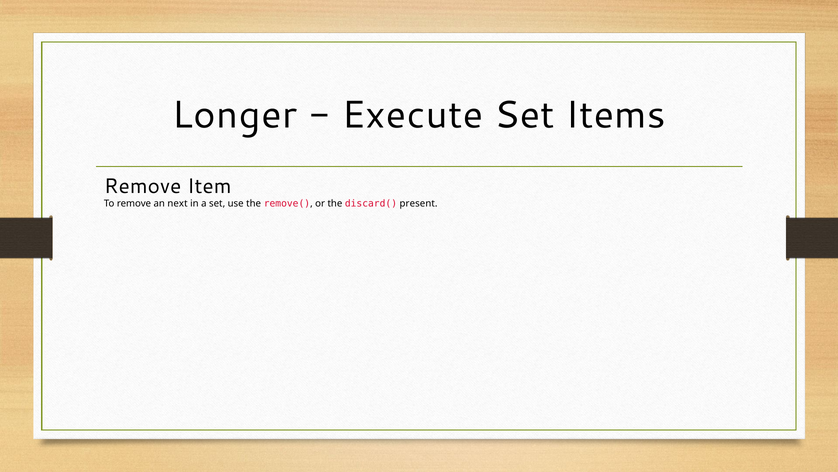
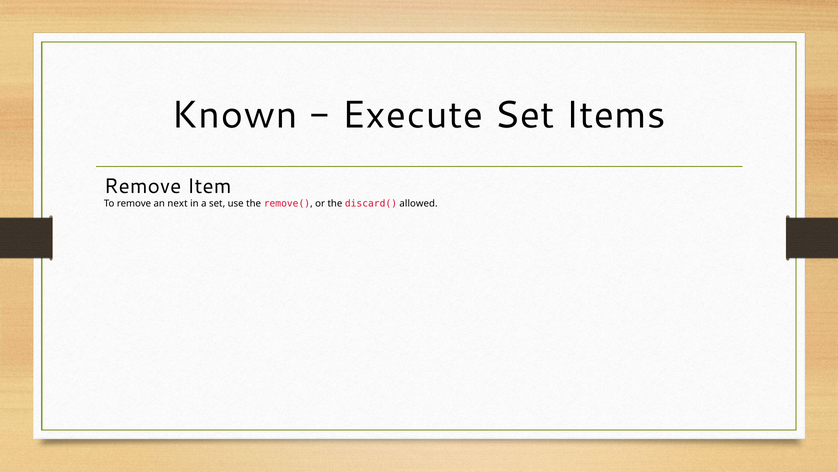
Longer: Longer -> Known (235, 115)
present: present -> allowed (419, 204)
